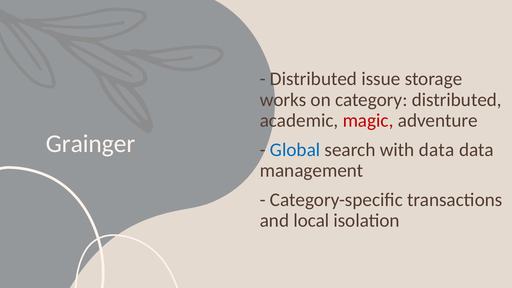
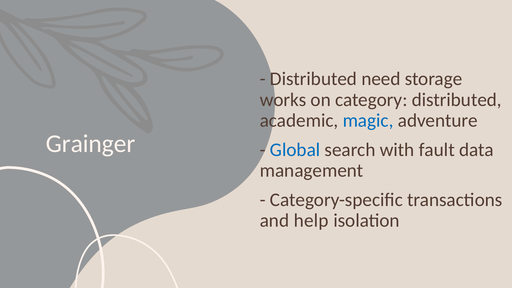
issue: issue -> need (381, 79)
magic colour: red -> blue (368, 120)
with data: data -> fault (437, 150)
local: local -> help (311, 220)
